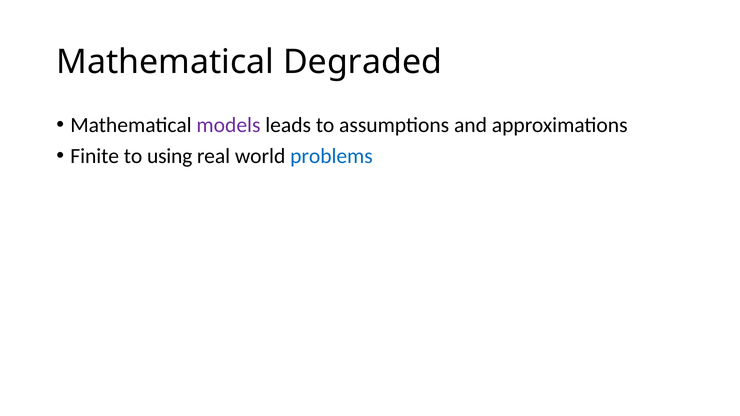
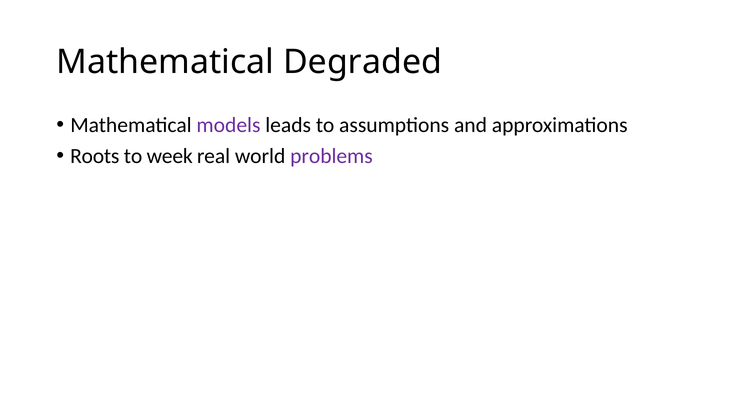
Finite: Finite -> Roots (95, 156)
using: using -> week (170, 156)
problems colour: blue -> purple (331, 156)
